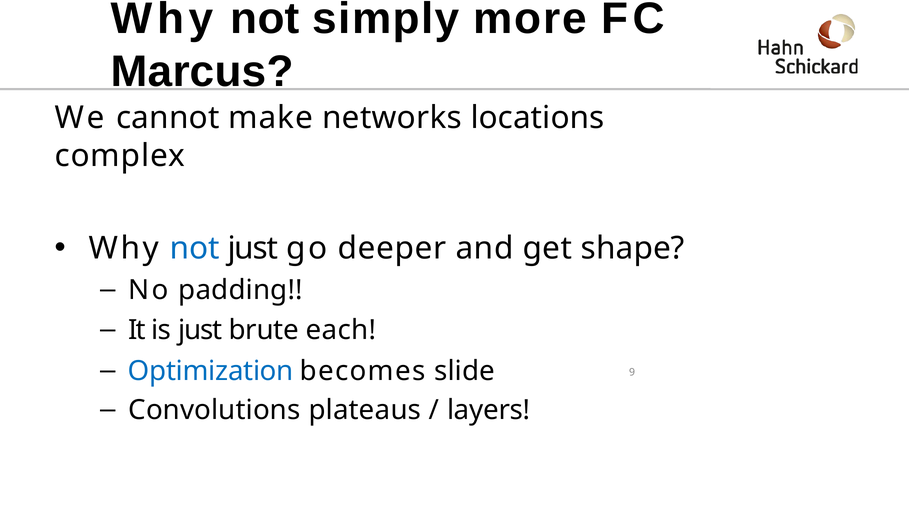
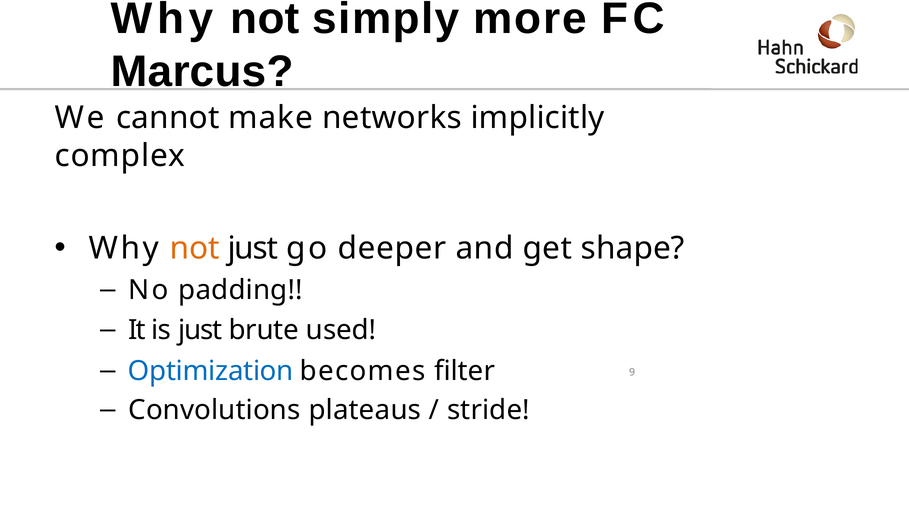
locations: locations -> implicitly (538, 118)
not colour: blue -> orange (195, 249)
each: each -> used (341, 330)
slide: slide -> filter (465, 371)
layers: layers -> stride (488, 410)
